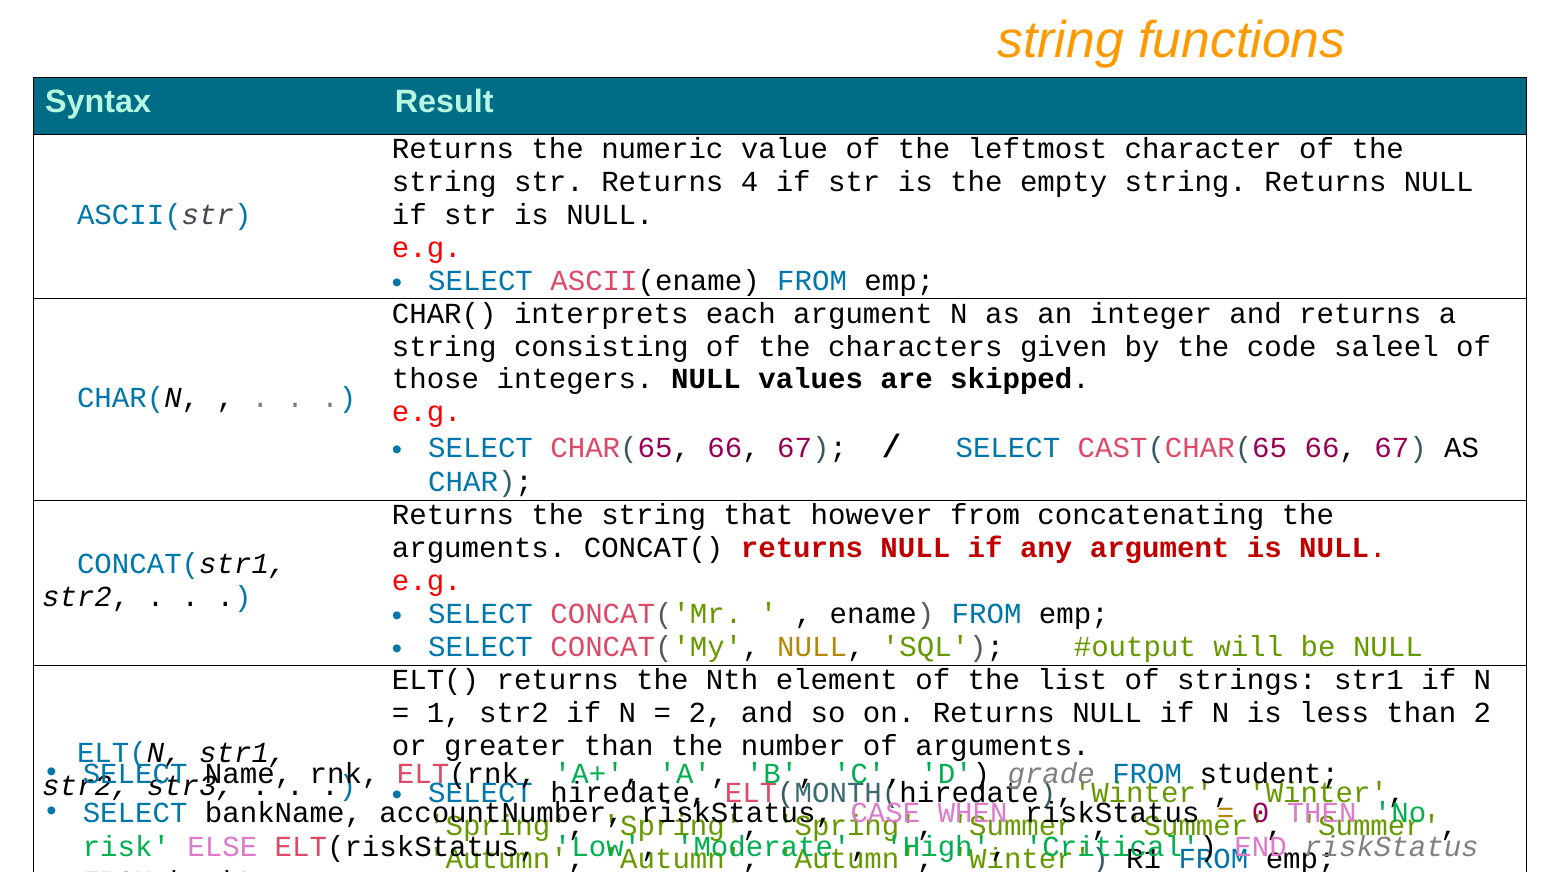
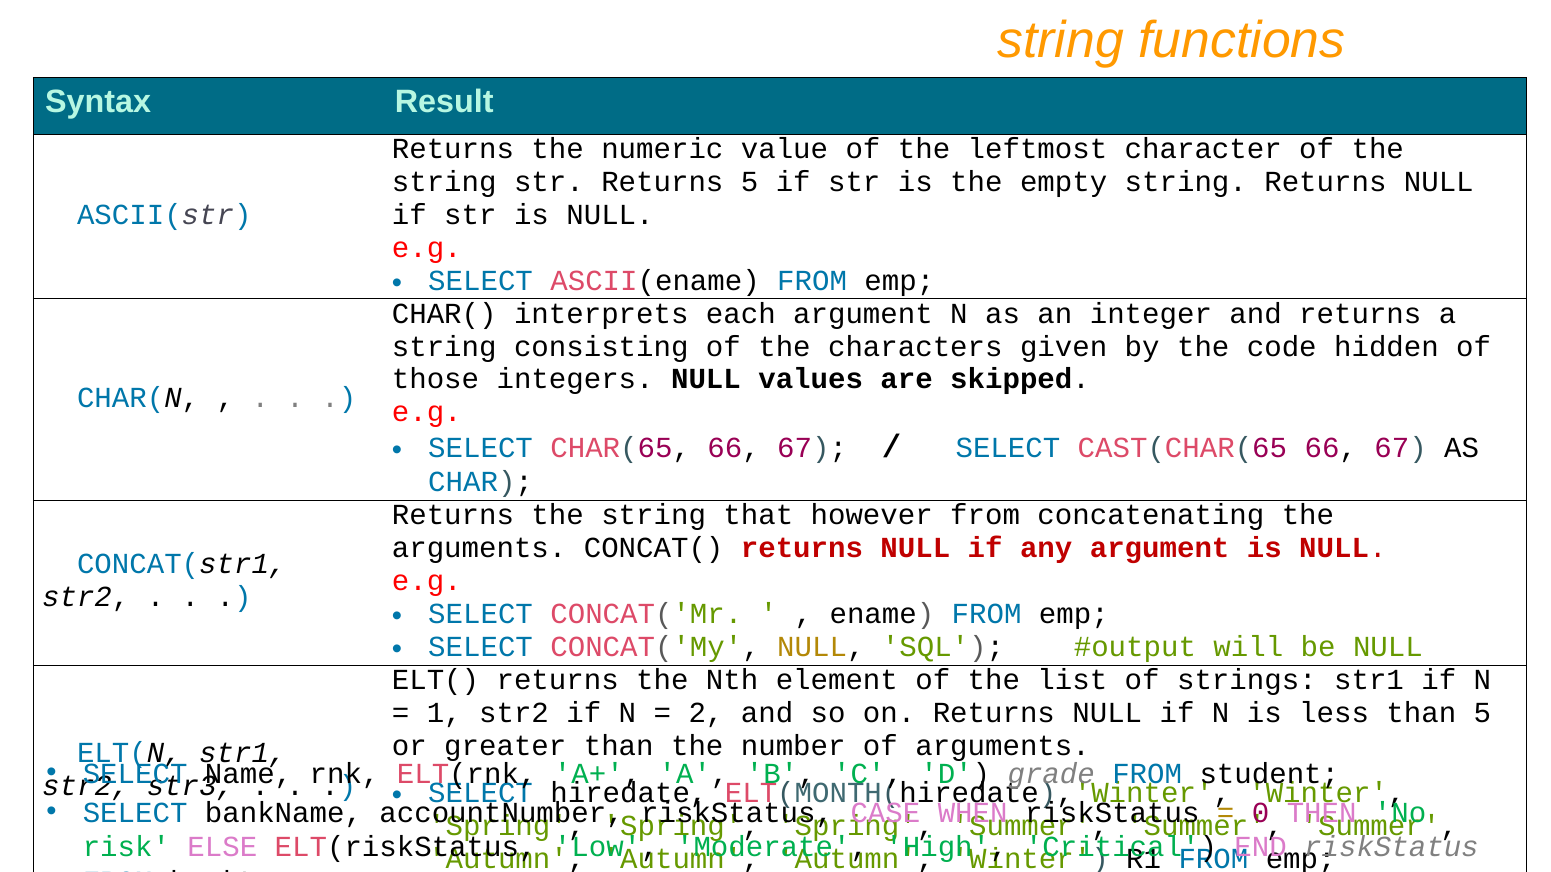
Returns 4: 4 -> 5 (750, 182)
saleel: saleel -> hidden (1386, 347)
than 2: 2 -> 5 (1482, 713)
